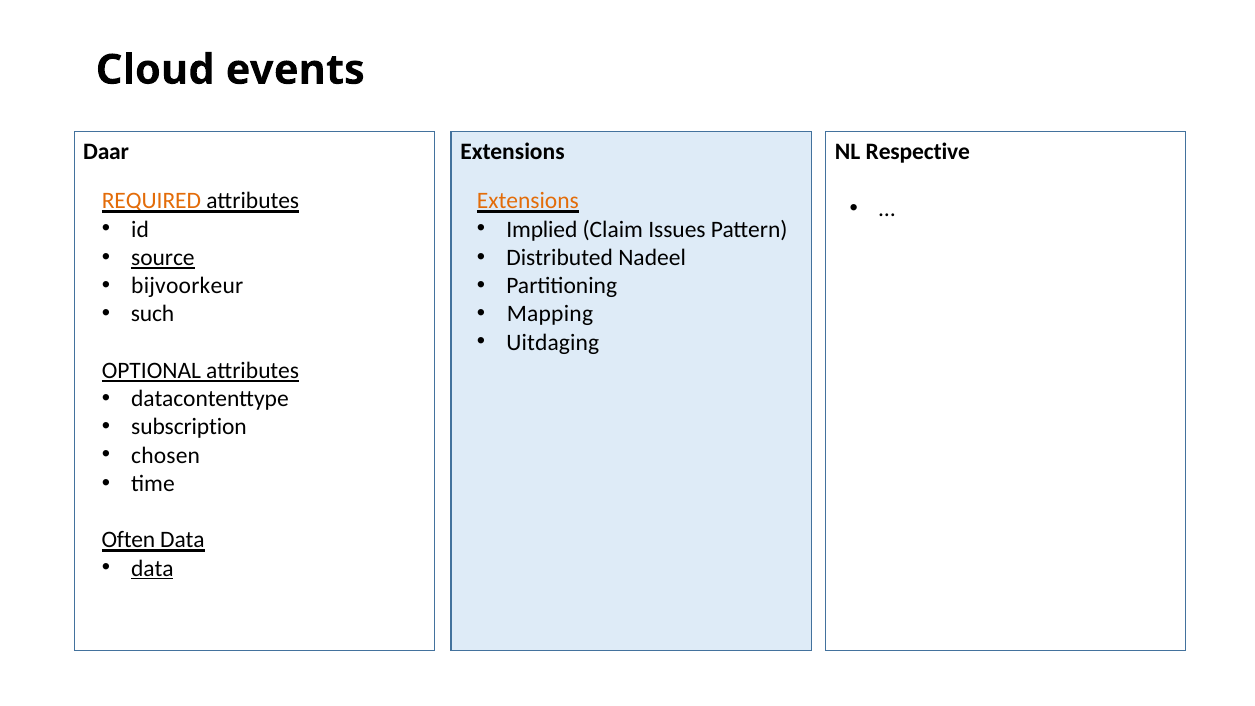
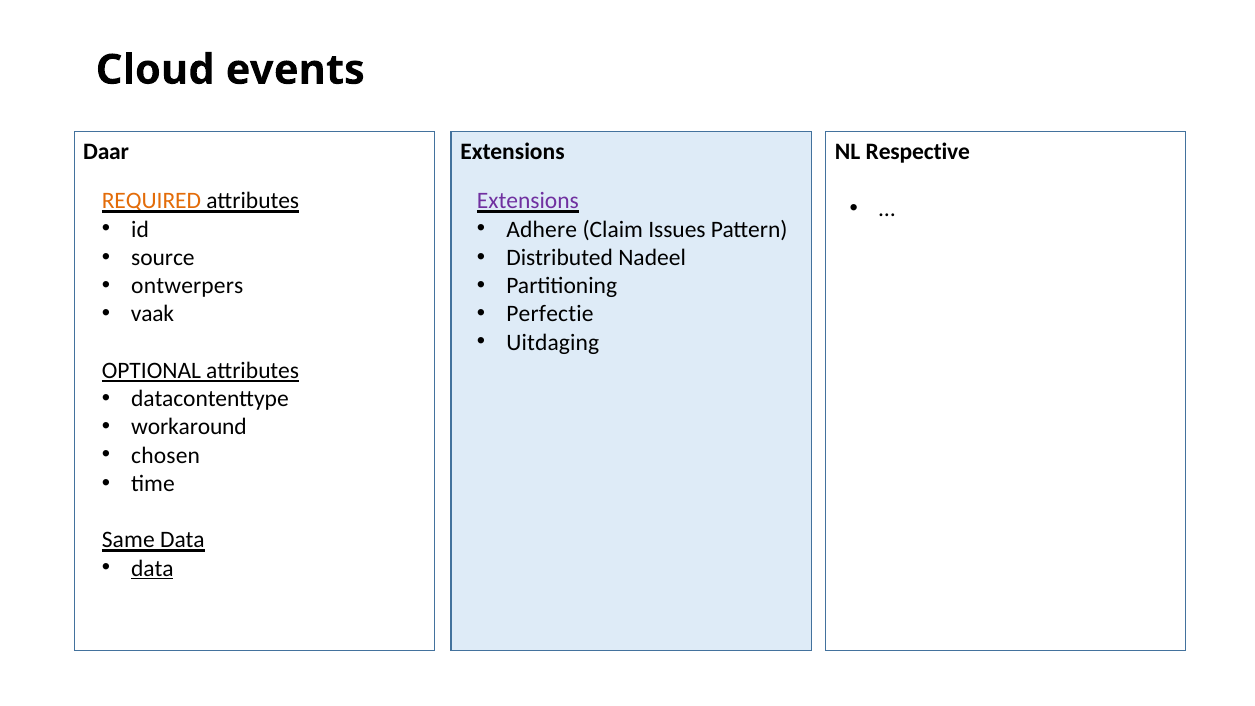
Extensions colour: orange -> purple (528, 201)
Implied: Implied -> Adhere (542, 229)
source underline: present -> none (163, 258)
bijvoorkeur: bijvoorkeur -> ontwerpers (187, 286)
Mapping: Mapping -> Perfectie (550, 314)
such: such -> vaak (153, 314)
subscription: subscription -> workaround (189, 427)
Often: Often -> Same (128, 540)
